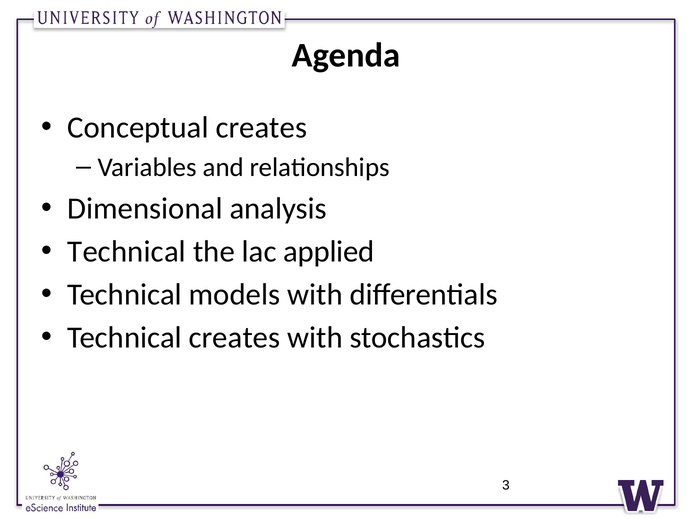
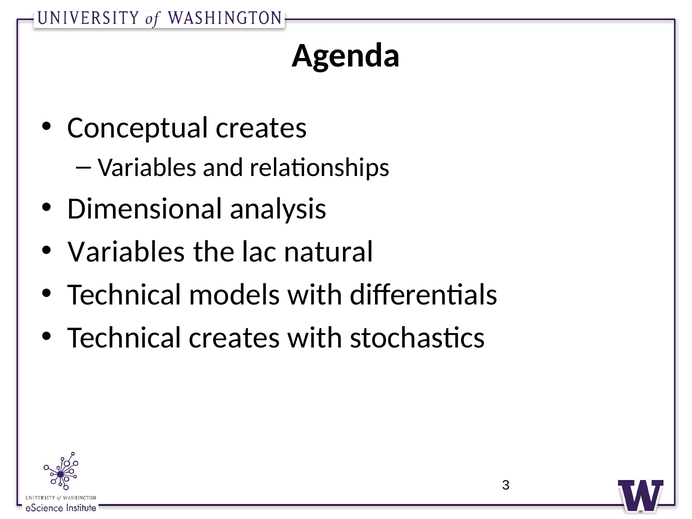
Technical: Technical -> Variables (127, 252)
applied: applied -> natural (329, 252)
